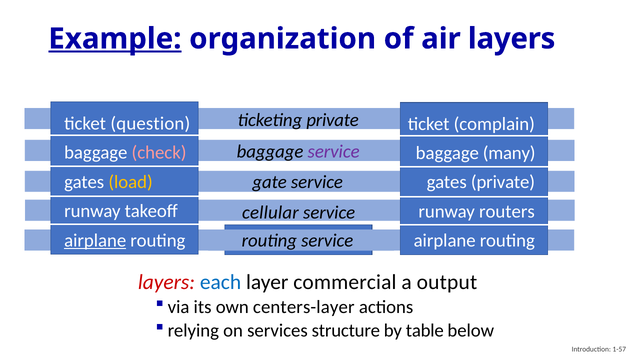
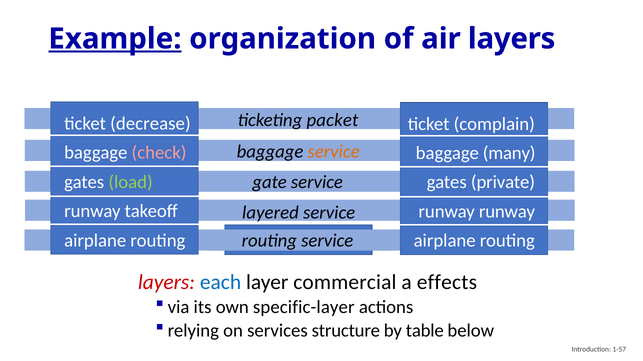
ticketing private: private -> packet (332, 120)
question: question -> decrease (150, 124)
service colour: purple -> orange (334, 152)
load colour: yellow -> light green (131, 182)
runway routers: routers -> runway (507, 212)
cellular: cellular -> layered (270, 213)
airplane underline: present -> none (95, 241)
output: output -> effects (447, 283)
centers-layer: centers-layer -> specific-layer (304, 308)
